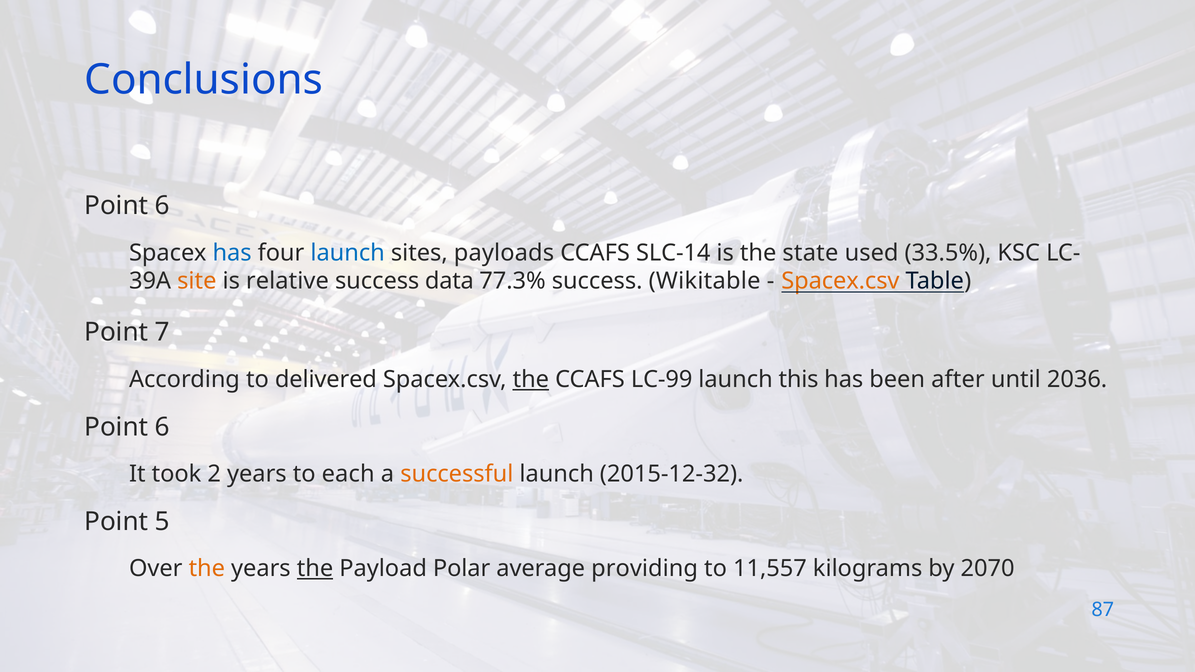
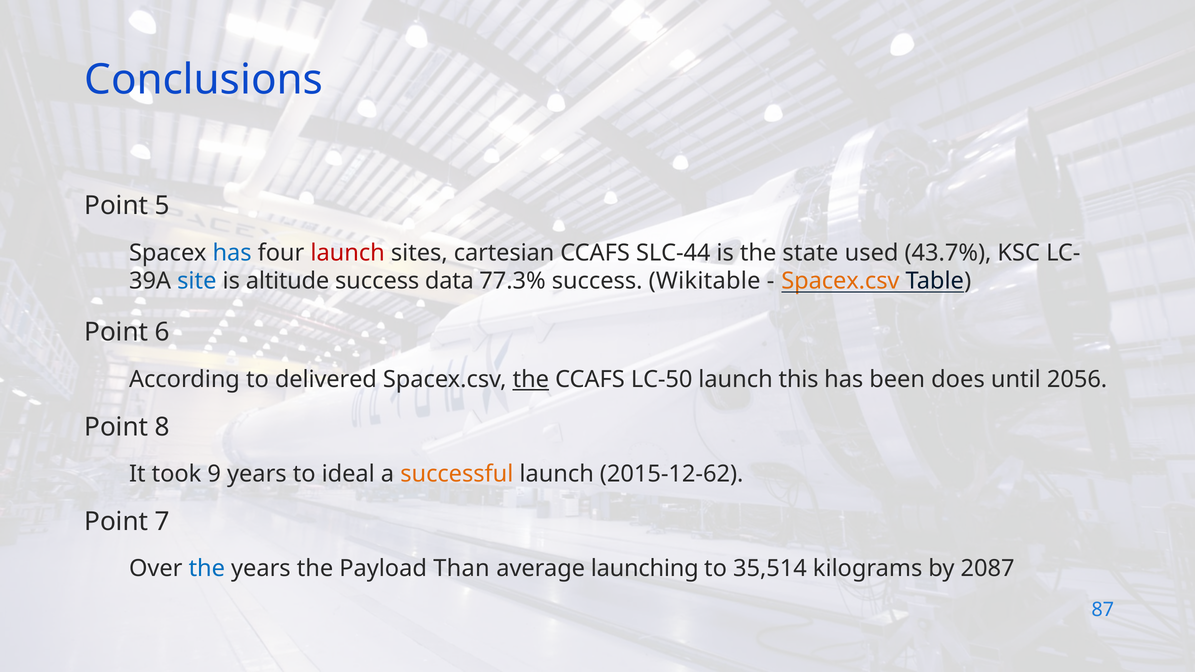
6: 6 -> 5 (162, 206)
launch colour: blue -> red (348, 253)
payloads: payloads -> cartesian (504, 253)
SLC-14: SLC-14 -> SLC-44 (673, 253)
33.5%: 33.5% -> 43.7% (948, 253)
site colour: orange -> blue (197, 281)
relative: relative -> altitude (288, 281)
7: 7 -> 6 (162, 332)
LC-99: LC-99 -> LC-50 (662, 380)
after: after -> does (958, 380)
2036: 2036 -> 2056 (1077, 380)
6: 6 -> 8 (162, 427)
2: 2 -> 9 (214, 474)
each: each -> ideal (348, 474)
2015-12-32: 2015-12-32 -> 2015-12-62 (672, 474)
5: 5 -> 7 (162, 522)
the colour: orange -> blue (207, 569)
the underline: present -> none (315, 569)
Polar: Polar -> Than (461, 569)
providing: providing -> launching (645, 569)
11,557: 11,557 -> 35,514 (770, 569)
2070: 2070 -> 2087 (988, 569)
